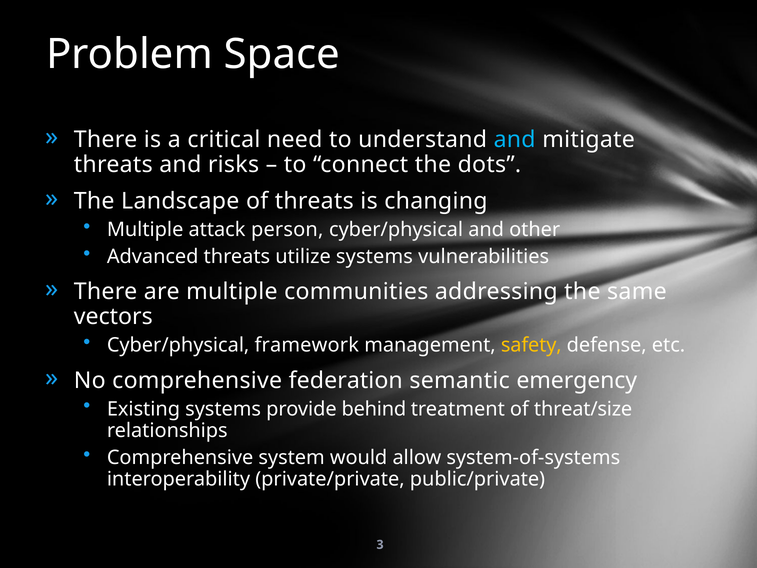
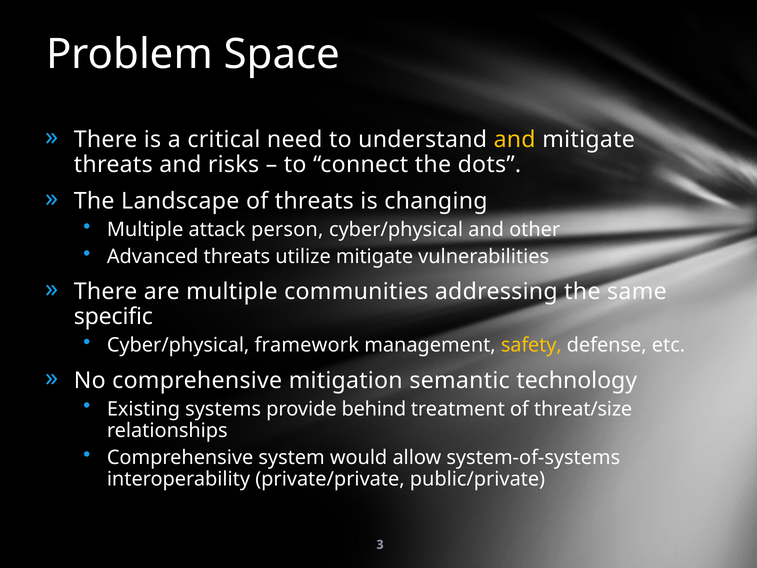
and colour: light blue -> yellow (515, 140)
utilize systems: systems -> mitigate (375, 257)
vectors: vectors -> specific (113, 317)
federation: federation -> mitigation (346, 380)
emergency: emergency -> technology (577, 380)
